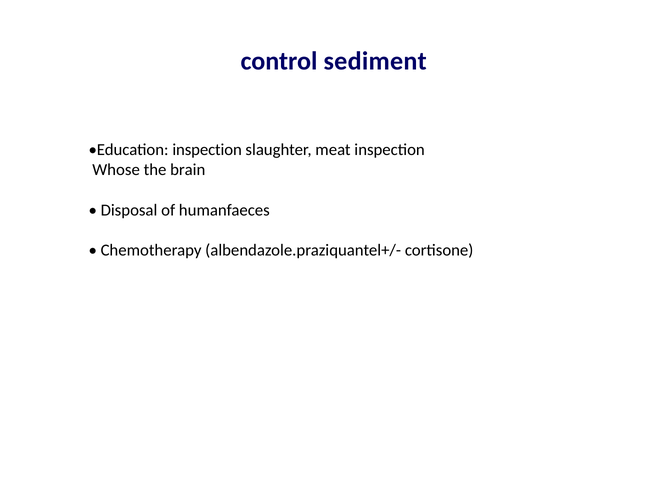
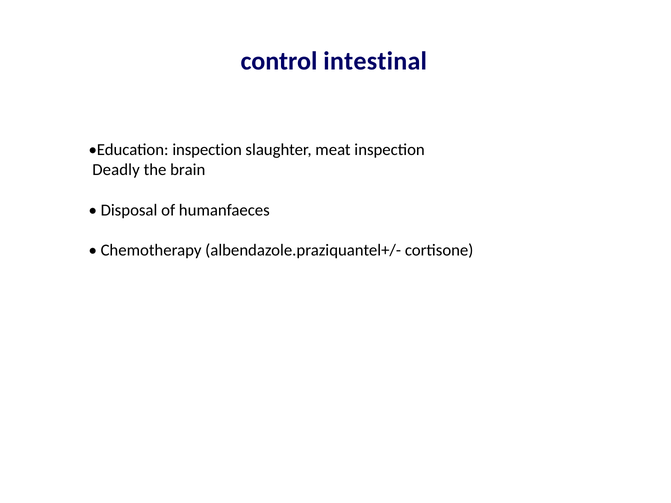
sediment: sediment -> intestinal (375, 61)
Whose: Whose -> Deadly (116, 170)
